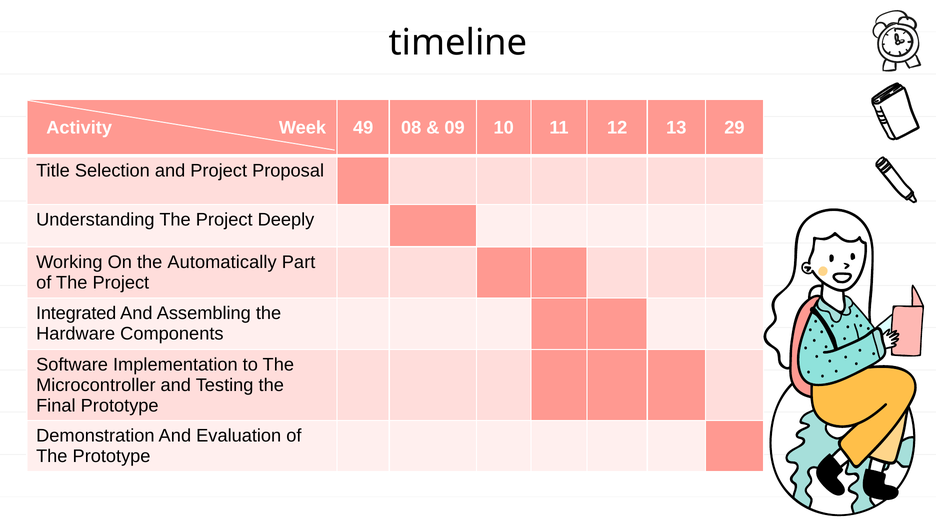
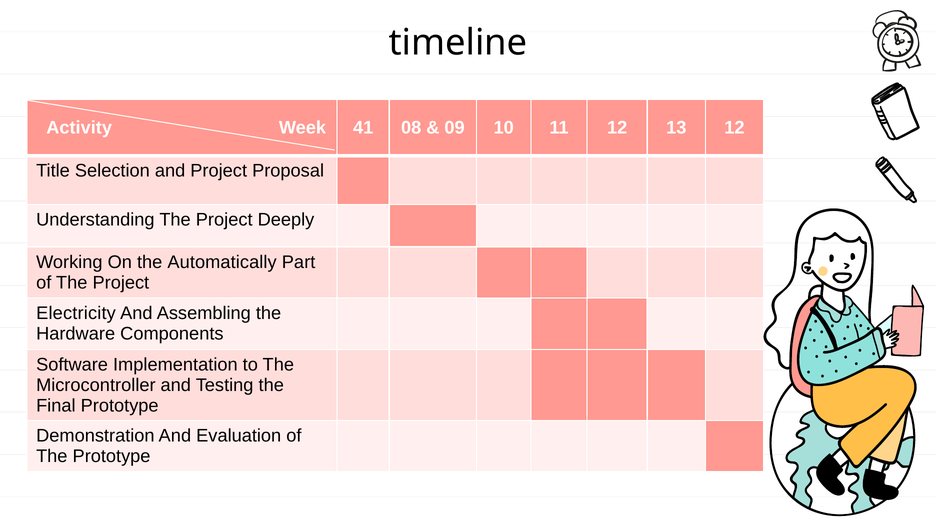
49: 49 -> 41 (363, 128)
13 29: 29 -> 12 (734, 128)
Integrated: Integrated -> Electricity (76, 313)
